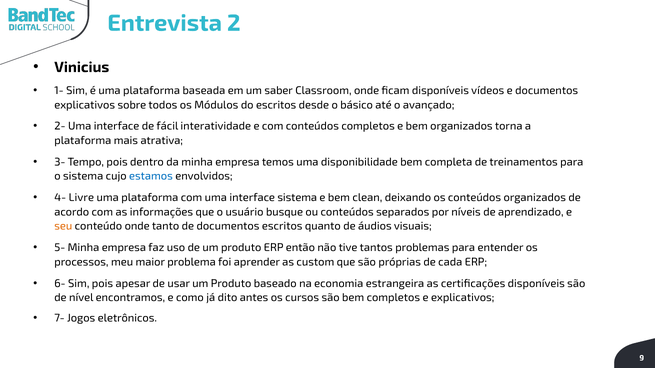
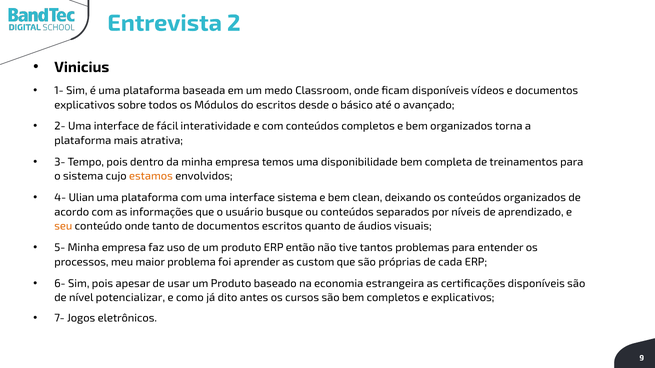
saber: saber -> medo (279, 91)
estamos colour: blue -> orange (151, 176)
Livre: Livre -> Ulian (81, 198)
encontramos: encontramos -> potencializar (130, 298)
